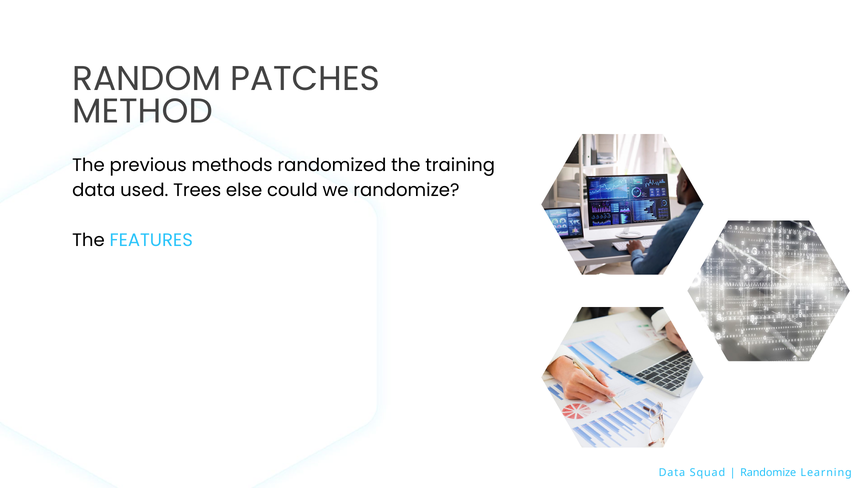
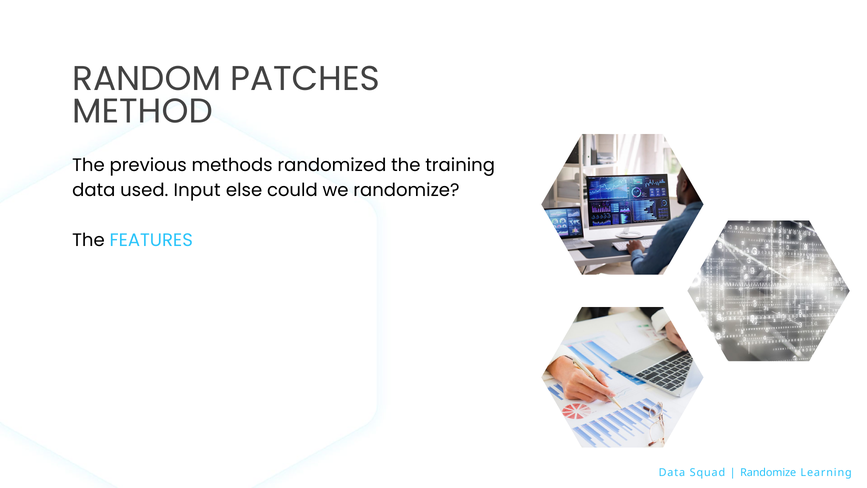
Trees: Trees -> Input (197, 190)
